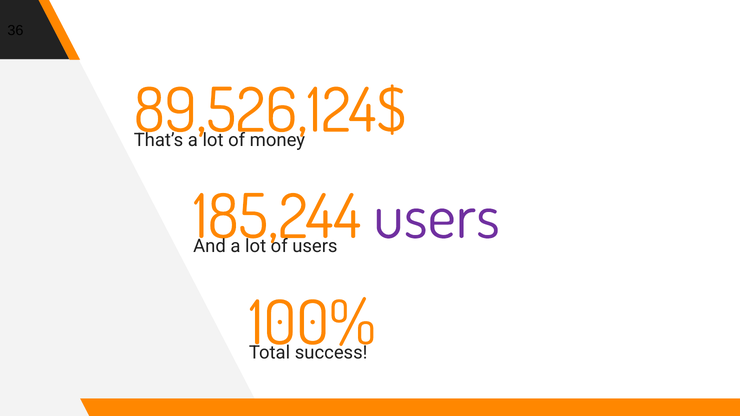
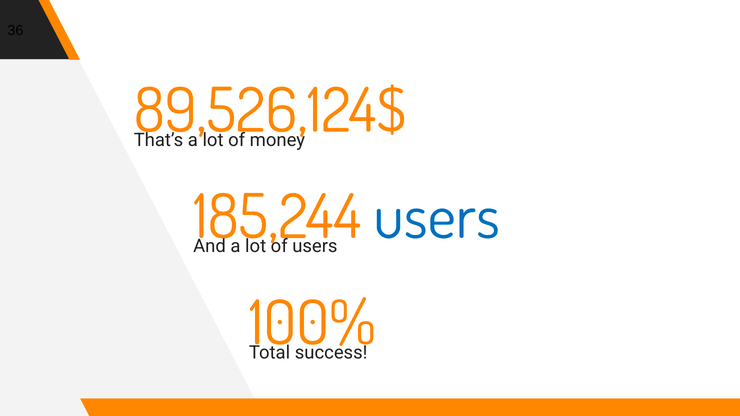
users colour: purple -> blue (437, 218)
